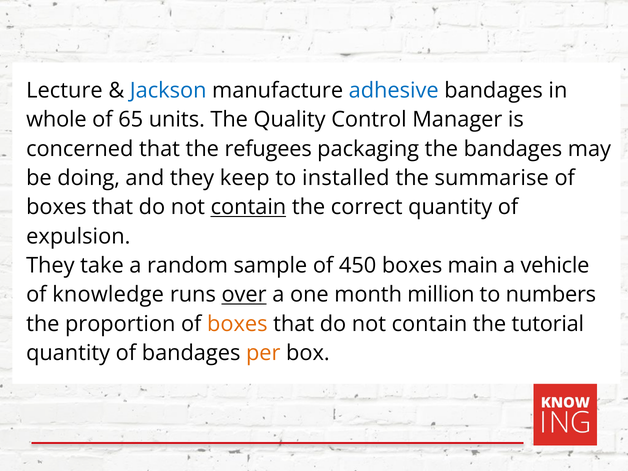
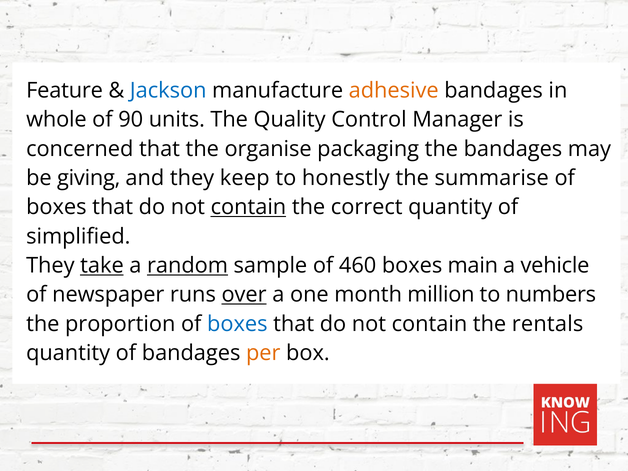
Lecture: Lecture -> Feature (65, 90)
adhesive colour: blue -> orange (394, 90)
65: 65 -> 90 (131, 120)
refugees: refugees -> organise (268, 149)
doing: doing -> giving (89, 178)
installed: installed -> honestly (346, 178)
expulsion: expulsion -> simplified (78, 236)
take underline: none -> present (102, 266)
random underline: none -> present (188, 266)
450: 450 -> 460 (358, 266)
knowledge: knowledge -> newspaper (108, 295)
boxes colour: orange -> blue (237, 324)
tutorial: tutorial -> rentals (548, 324)
